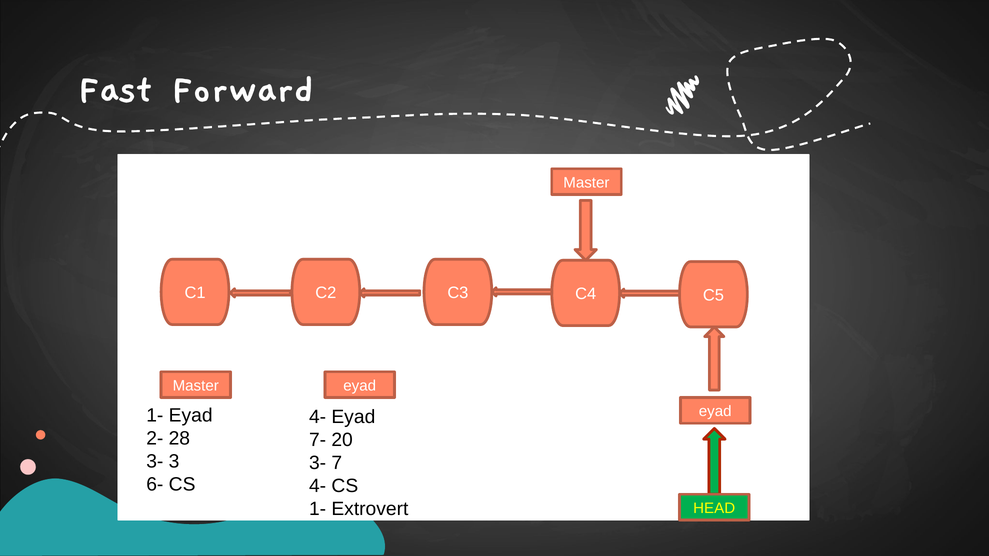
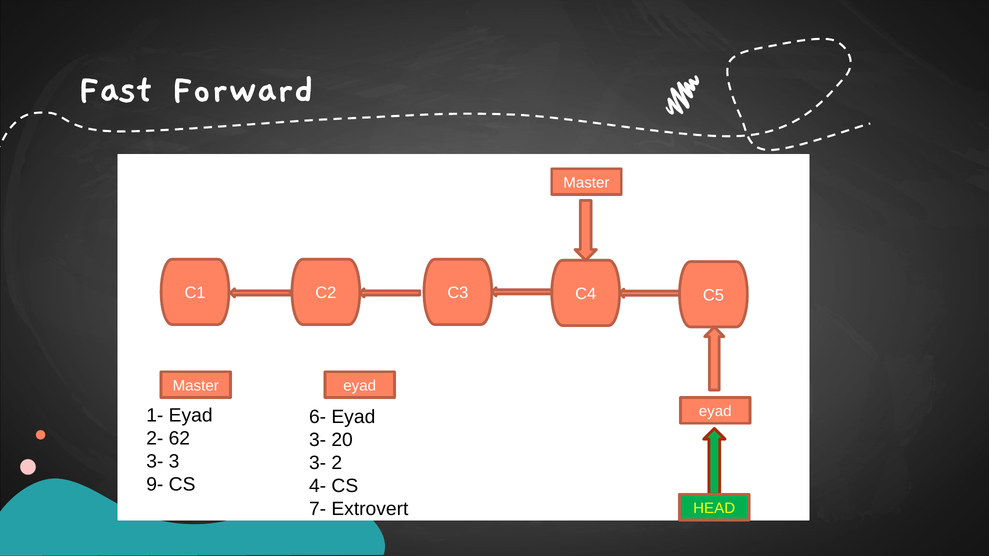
4-: 4- -> 6- (318, 417)
28: 28 -> 62 (179, 439)
7-: 7- -> 3- (318, 440)
7: 7 -> 2 (337, 463)
6-: 6- -> 9- (155, 485)
1-: 1- -> 7- (318, 509)
